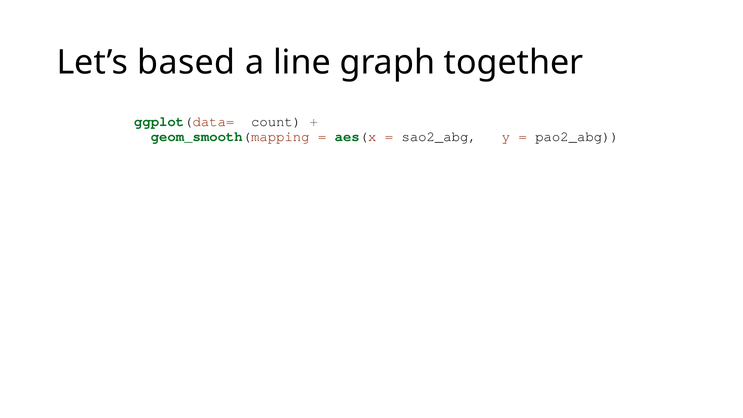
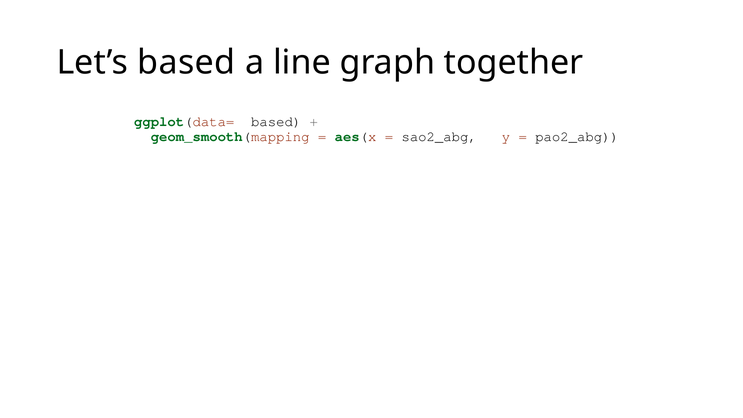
ggplot(data= count: count -> based (276, 121)
